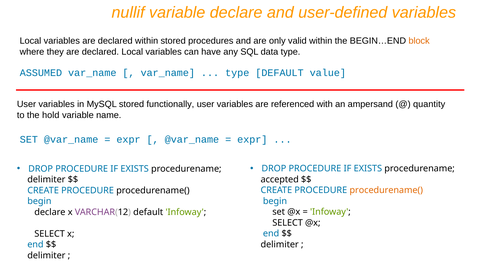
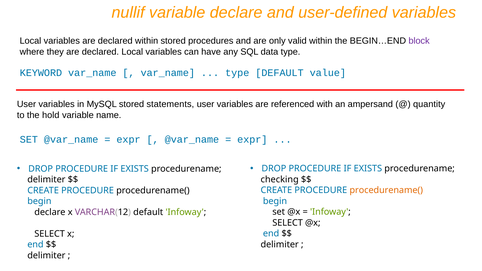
block colour: orange -> purple (419, 41)
ASSUMED: ASSUMED -> KEYWORD (41, 73)
functionally: functionally -> statements (170, 104)
accepted: accepted -> checking (280, 180)
